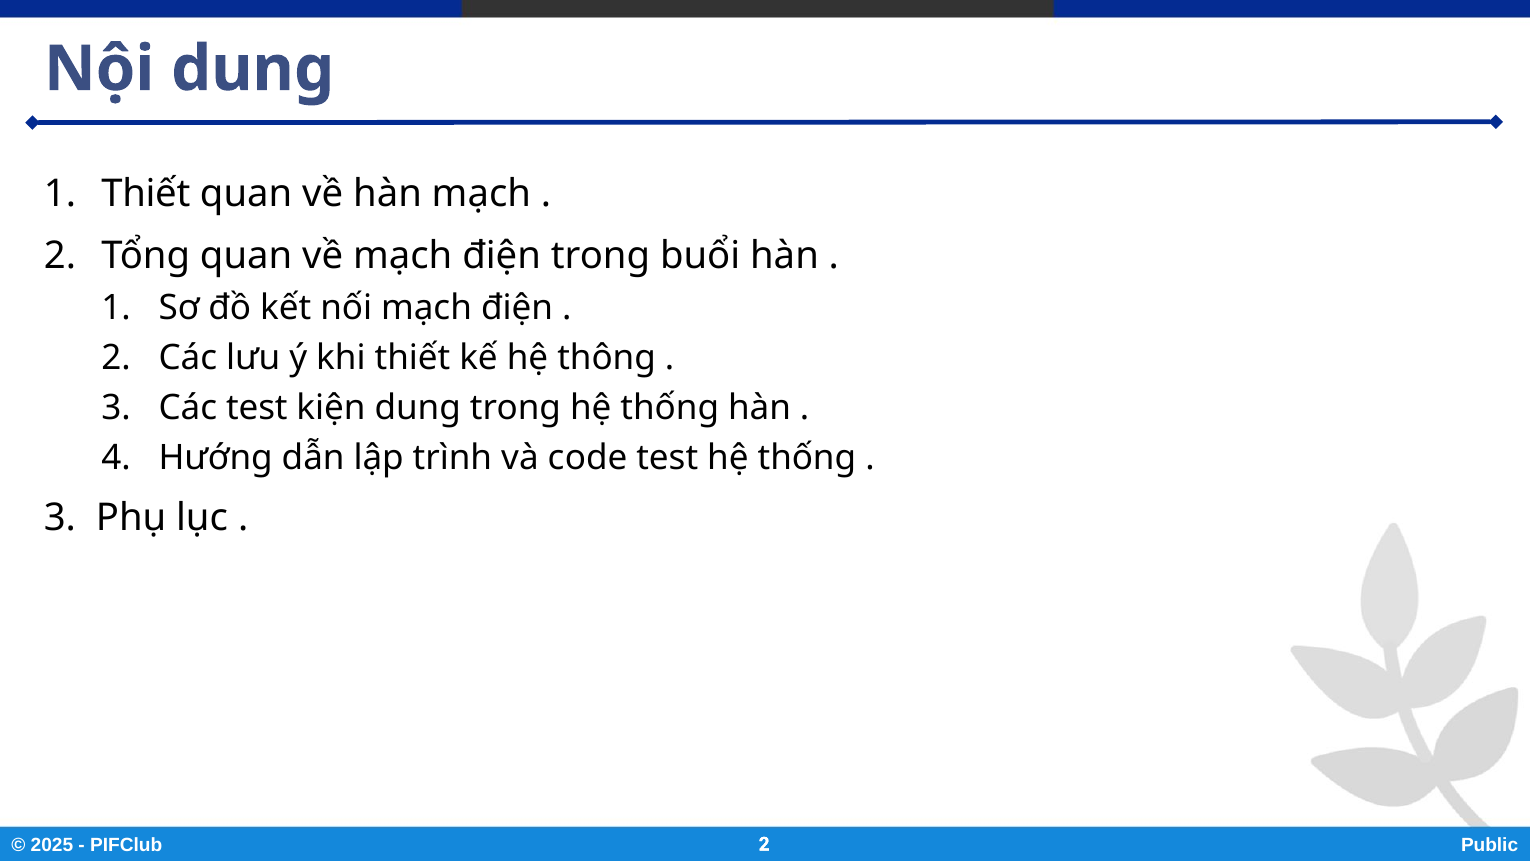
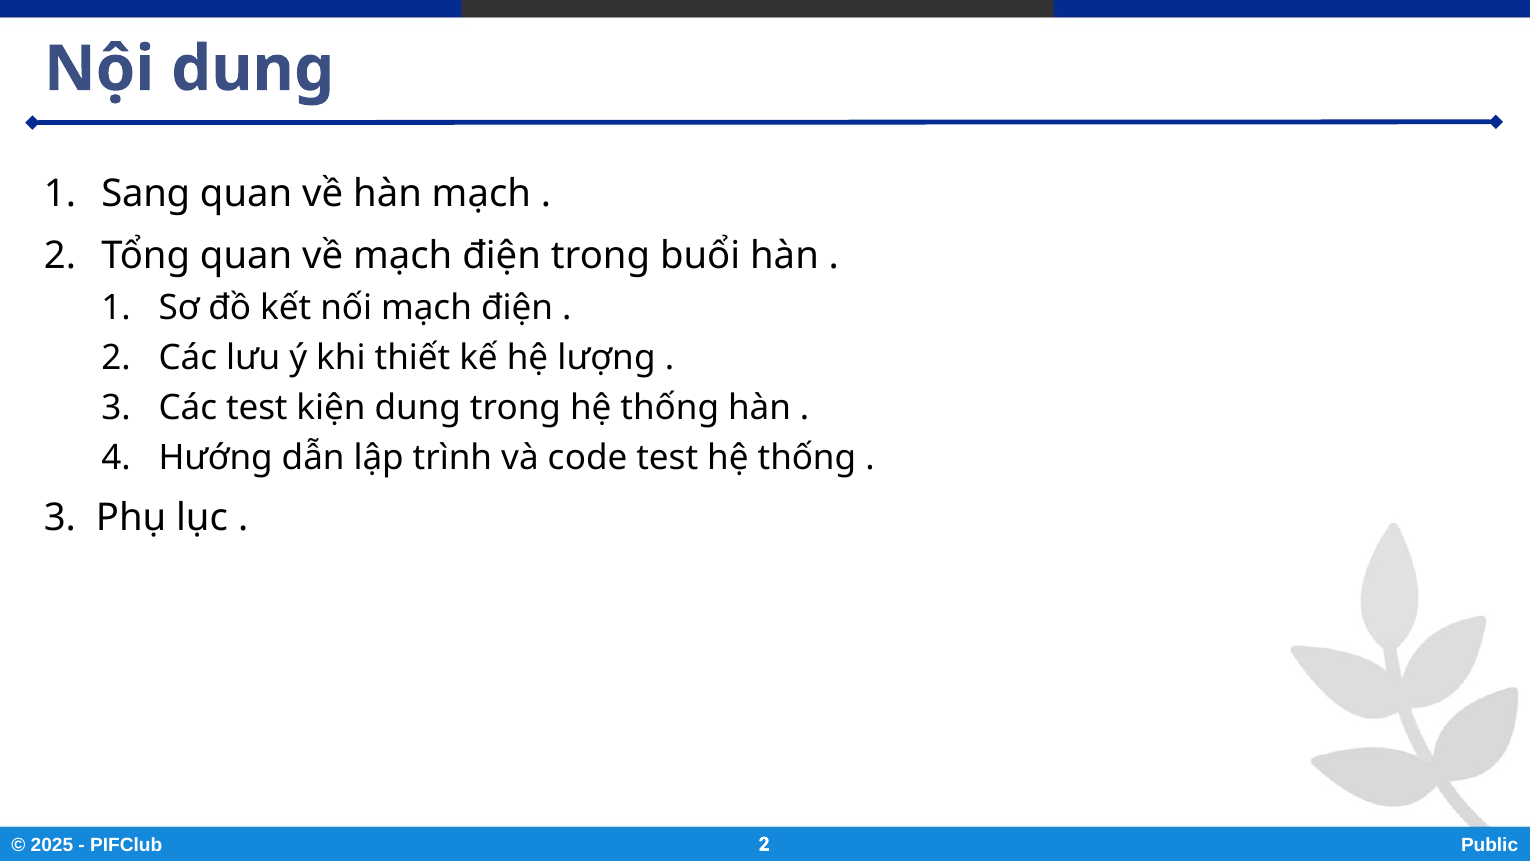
Thiết: Thiết -> Sang (146, 194)
thông: thông -> lượng (607, 358)
